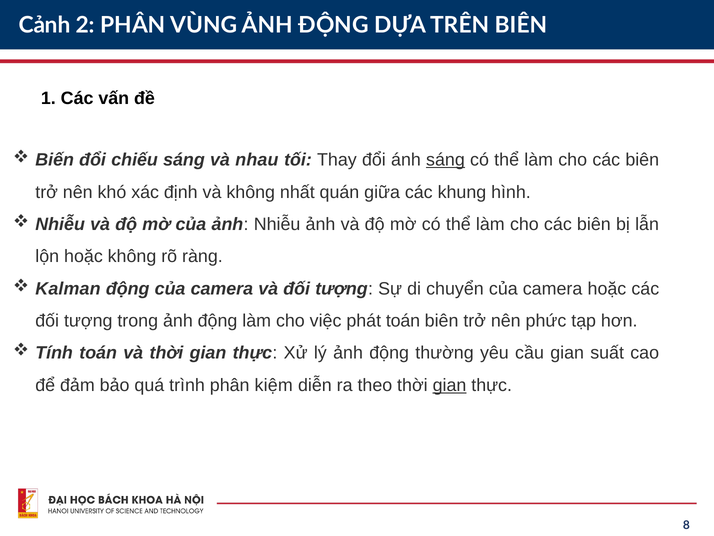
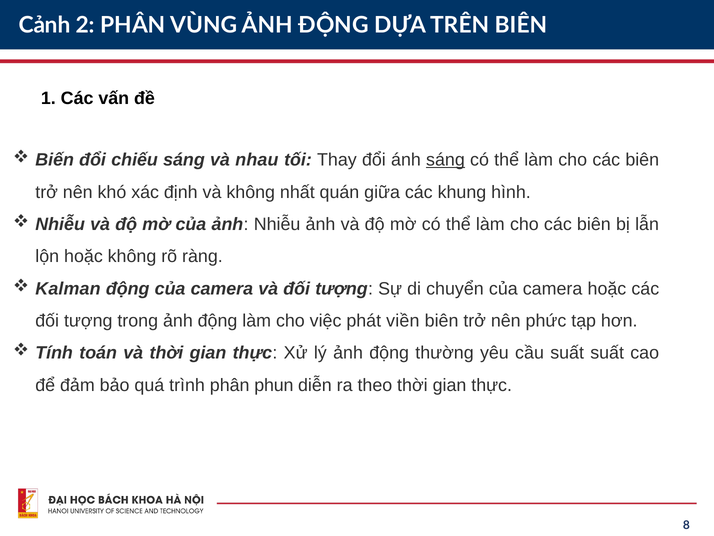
phát toán: toán -> viền (403, 321)
cầu gian: gian -> suất (567, 353)
kiệm: kiệm -> phun (274, 385)
gian underline: present -> none (449, 385)
